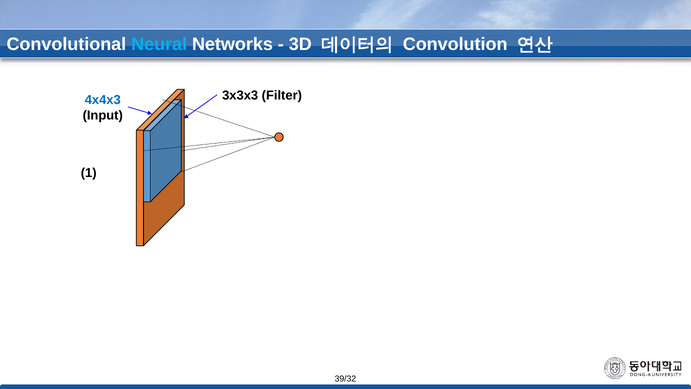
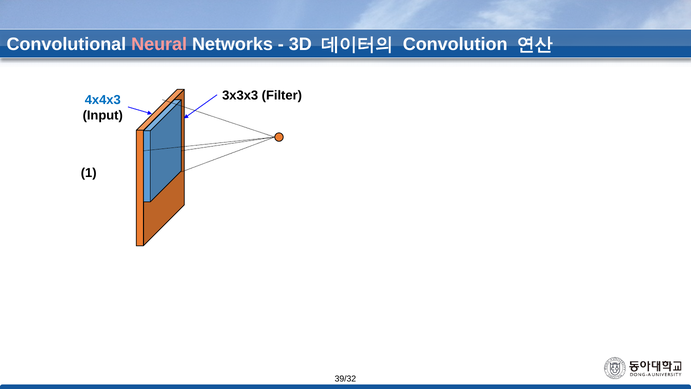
Neural colour: light blue -> pink (159, 44)
